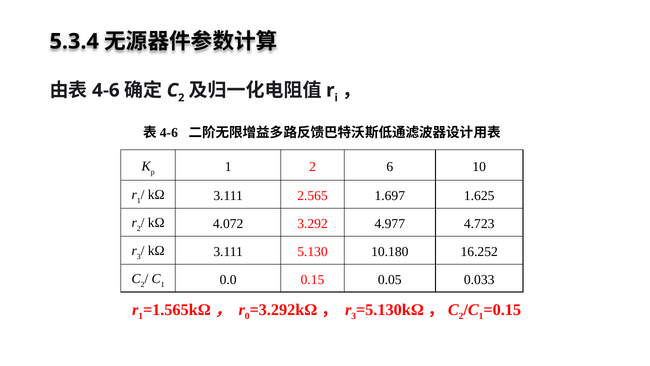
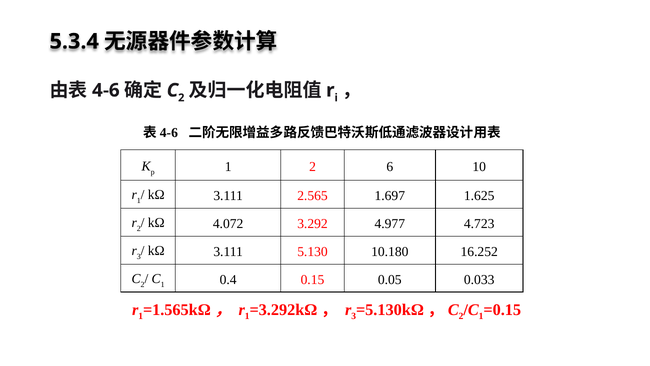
0.0: 0.0 -> 0.4 (228, 279)
0: 0 -> 1 (247, 316)
